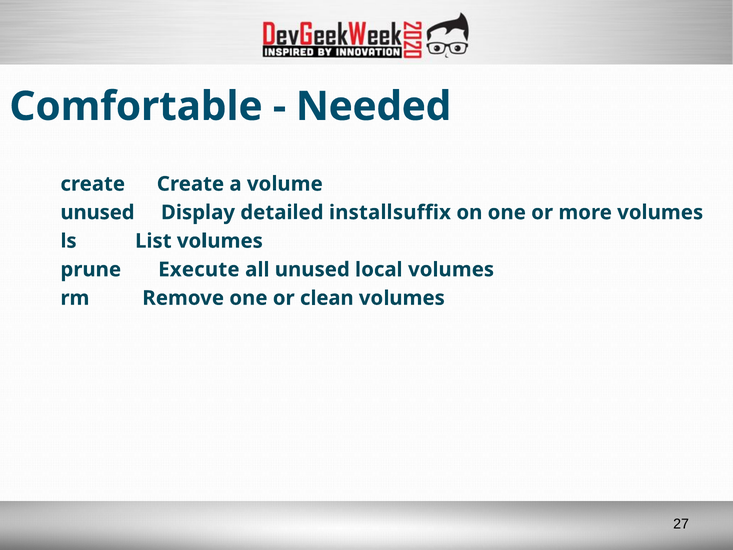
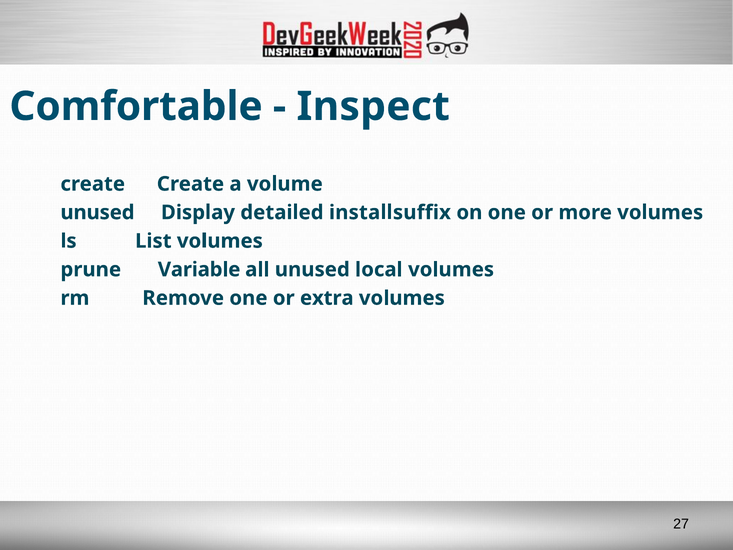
Needed: Needed -> Inspect (373, 106)
Execute: Execute -> Variable (199, 269)
clean: clean -> extra (327, 298)
